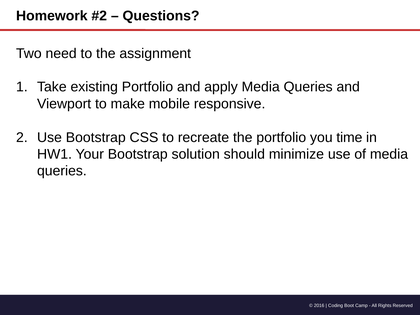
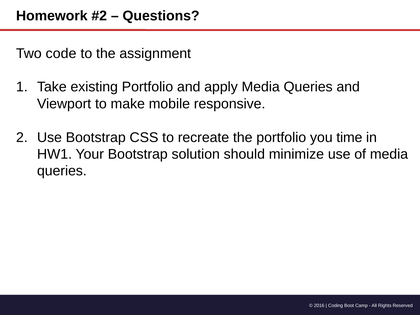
need: need -> code (61, 53)
